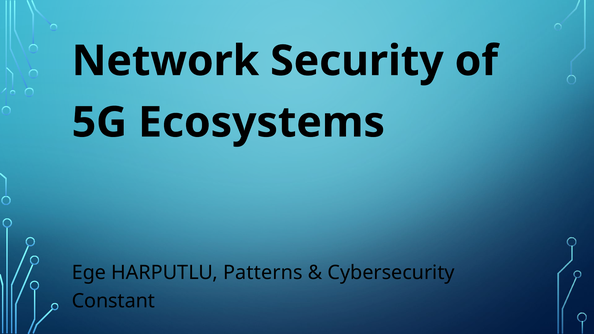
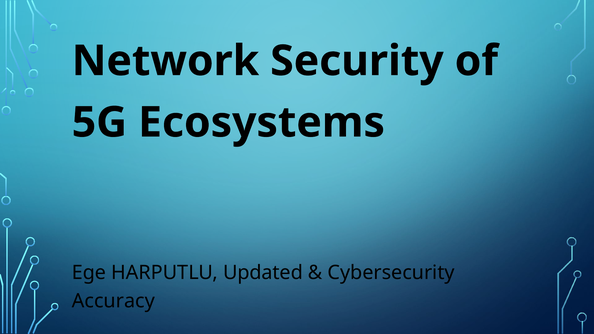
Patterns: Patterns -> Updated (263, 273)
Constant: Constant -> Accuracy (113, 301)
